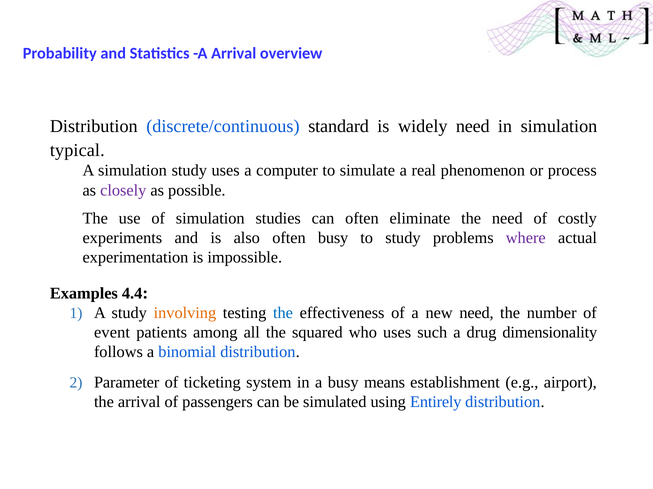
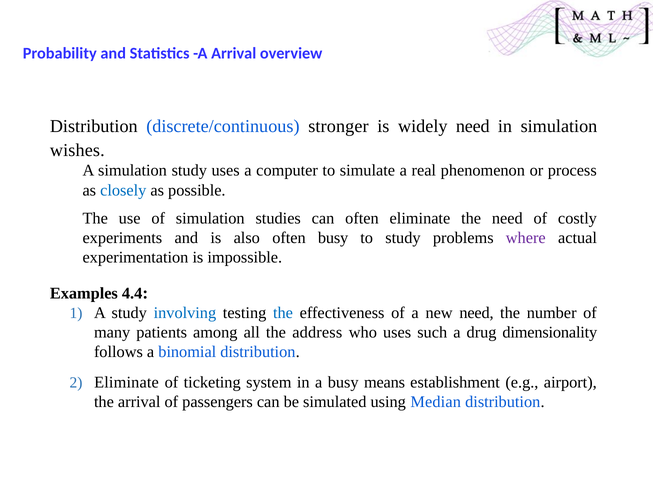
standard: standard -> stronger (338, 126)
typical: typical -> wishes (77, 150)
closely colour: purple -> blue (123, 190)
involving colour: orange -> blue (185, 313)
event: event -> many (112, 333)
squared: squared -> address (317, 333)
Parameter: Parameter -> Eliminate (126, 383)
Entirely: Entirely -> Median (436, 403)
